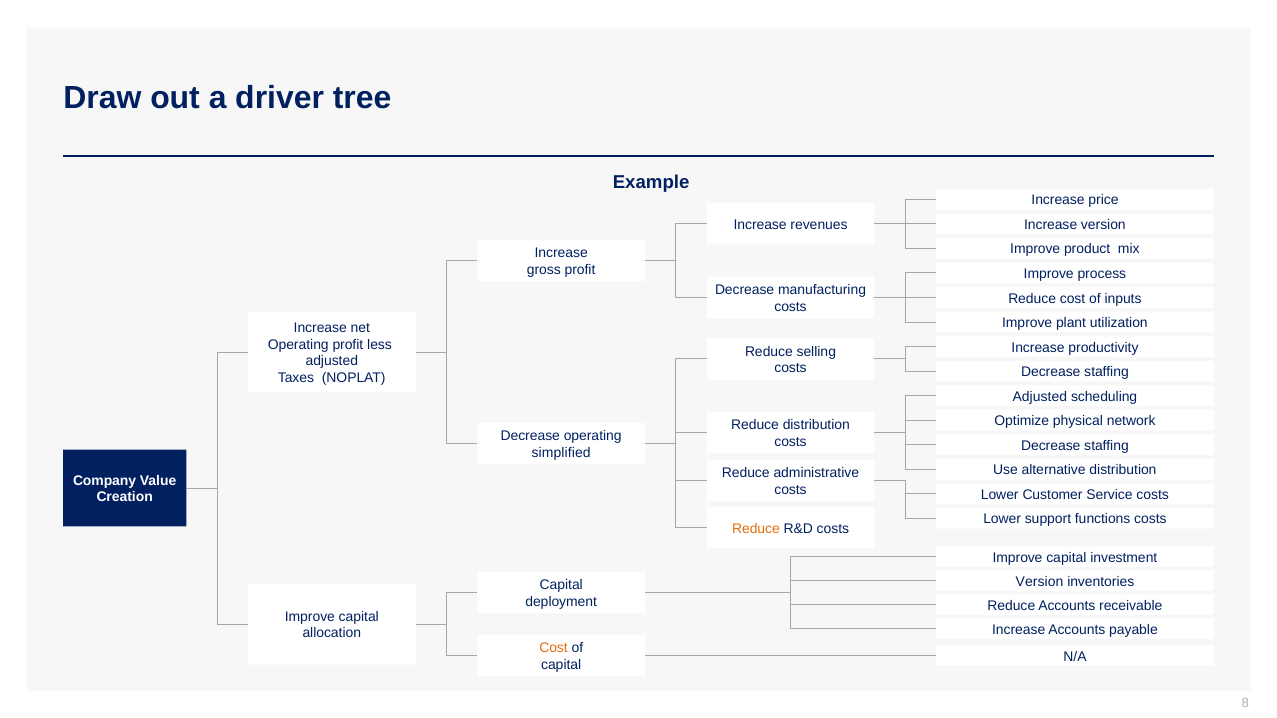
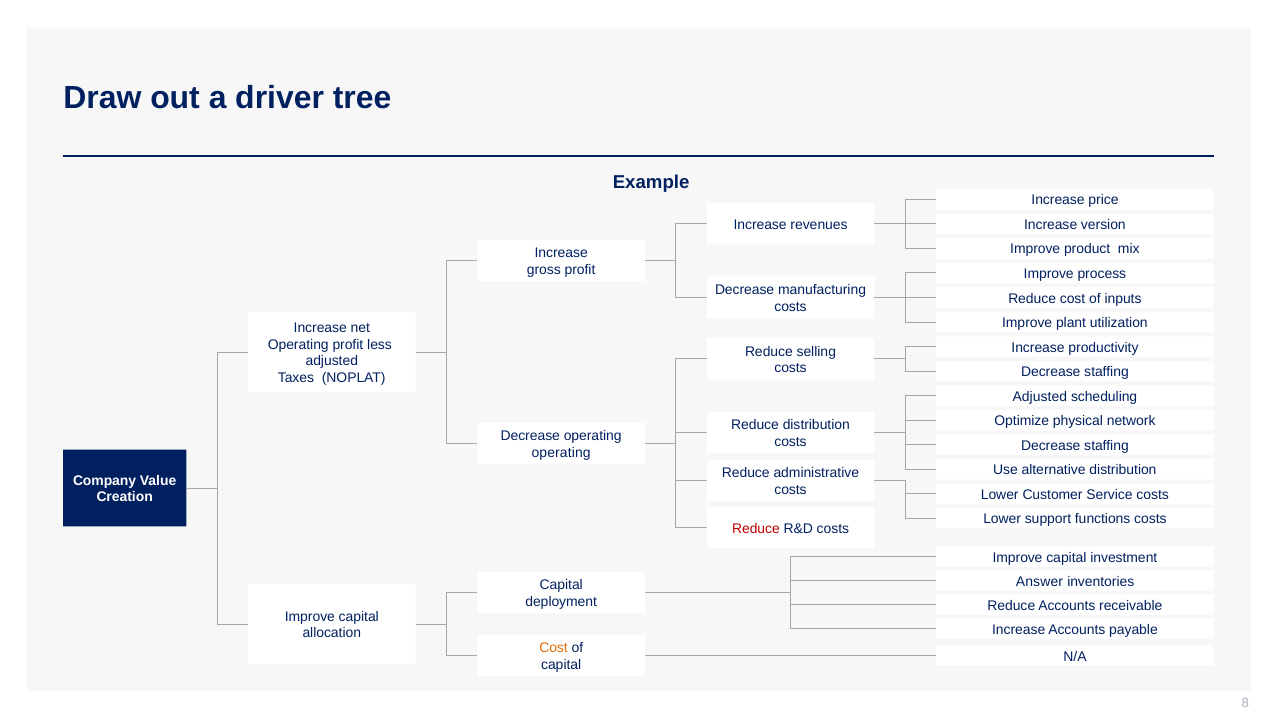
simplified: simplified -> operating (561, 453)
Reduce colour: orange -> red (756, 529)
Version: Version -> Answer (1039, 582)
